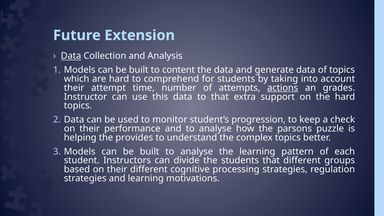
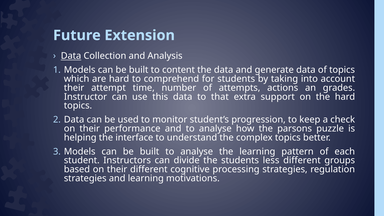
actions underline: present -> none (283, 88)
provides: provides -> interface (134, 138)
students that: that -> less (271, 160)
